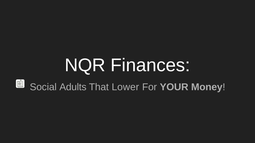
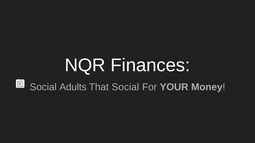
That Lower: Lower -> Social (125, 87)
